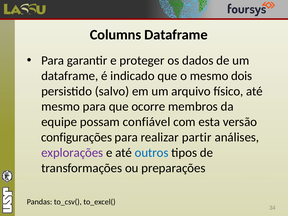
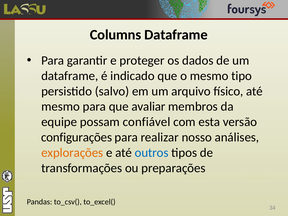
dois: dois -> tipo (242, 76)
ocorre: ocorre -> avaliar (148, 107)
partir: partir -> nosso (197, 137)
explorações colour: purple -> orange (72, 153)
